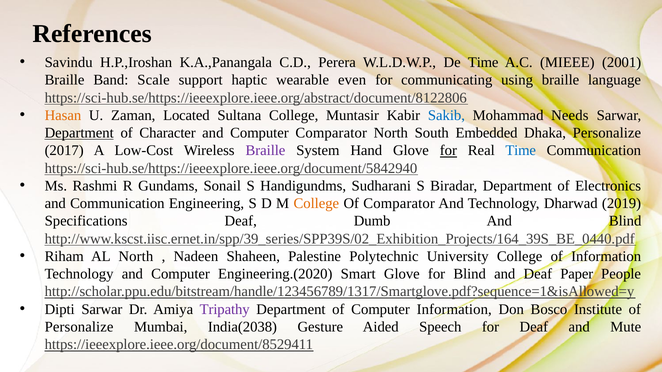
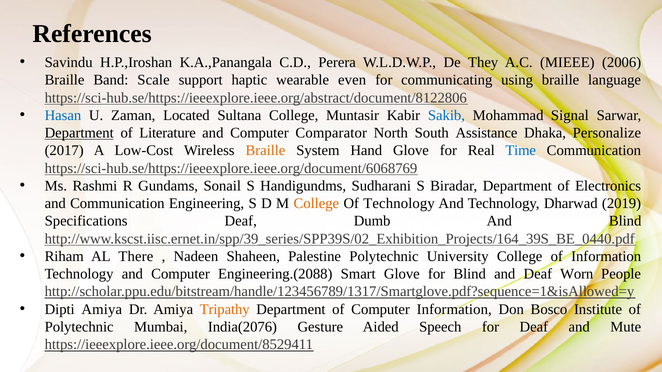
De Time: Time -> They (483, 63)
2001: 2001 -> 2006 (622, 63)
Hasan colour: orange -> blue (63, 115)
Needs: Needs -> Signal (570, 115)
Character: Character -> Literature (168, 133)
Embedded: Embedded -> Assistance (487, 133)
Braille colour: purple -> orange (265, 151)
for underline: present -> none (448, 151)
https://sci-hub.se/https://ieeexplore.ieee.org/document/5842940: https://sci-hub.se/https://ieeexplore.ieee.org/document/5842940 -> https://sci-hub.se/https://ieeexplore.ieee.org/document/6068769 (231, 168)
Of Comparator: Comparator -> Technology (399, 204)
AL North: North -> There (136, 257)
Engineering.(2020: Engineering.(2020 -> Engineering.(2088 (275, 274)
Paper: Paper -> Worn (577, 274)
Dipti Sarwar: Sarwar -> Amiya (102, 310)
Tripathy colour: purple -> orange (225, 310)
Personalize: Personalize -> Polytechnic (79, 327)
India(2038: India(2038 -> India(2076 (242, 327)
